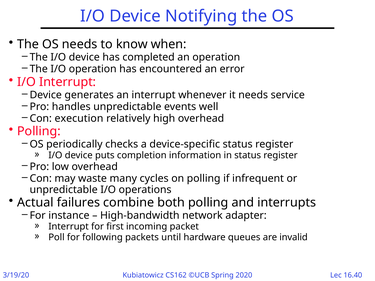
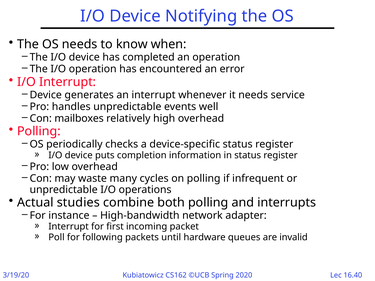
execution: execution -> mailboxes (79, 118)
failures: failures -> studies (78, 203)
